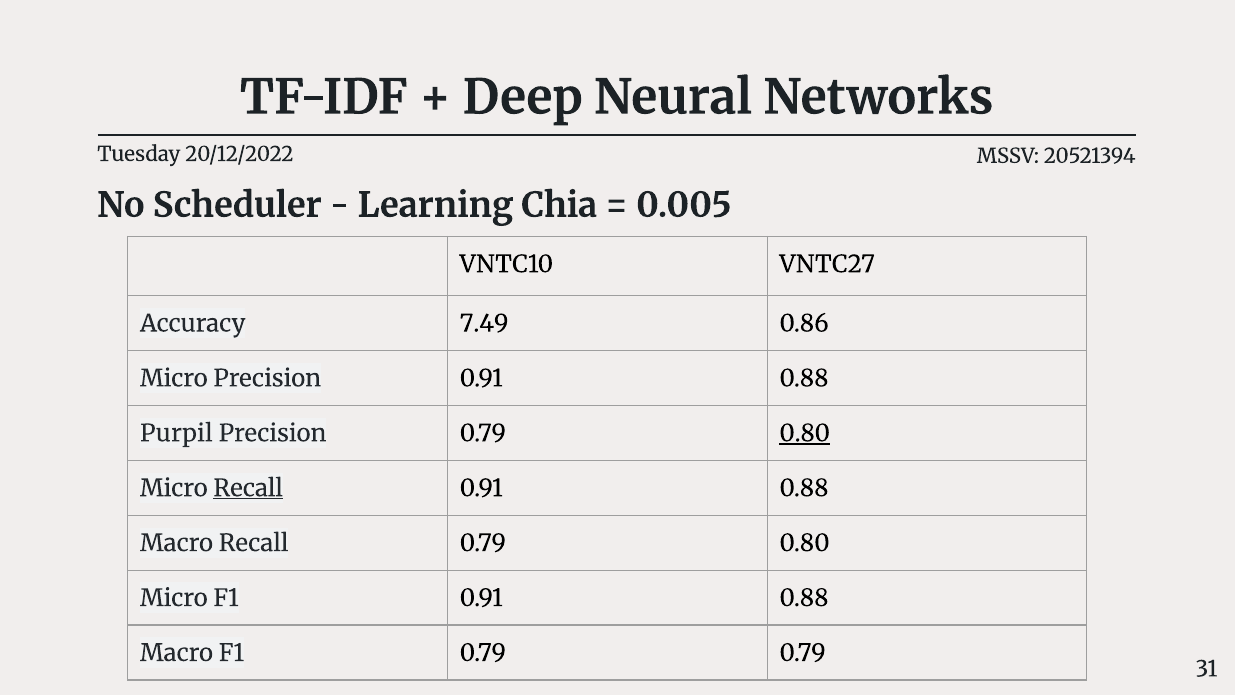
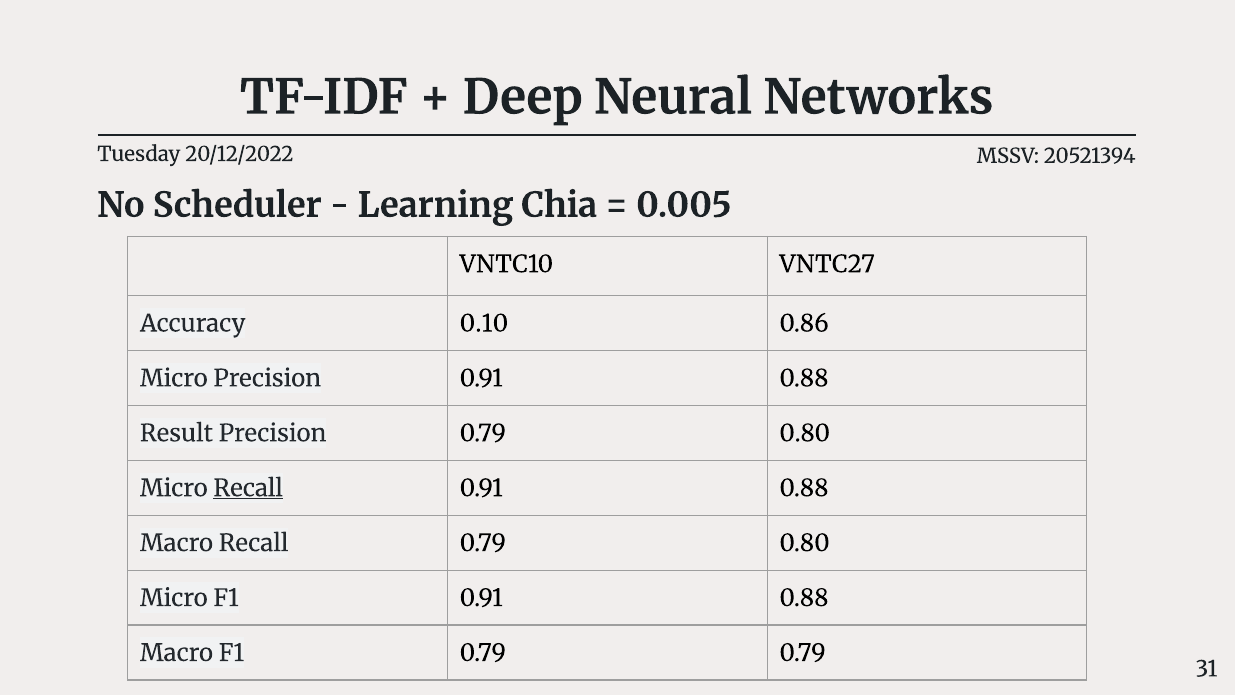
7.49: 7.49 -> 0.10 (484, 323)
Purpil: Purpil -> Result (176, 433)
0.80 underline: present -> none (805, 433)
